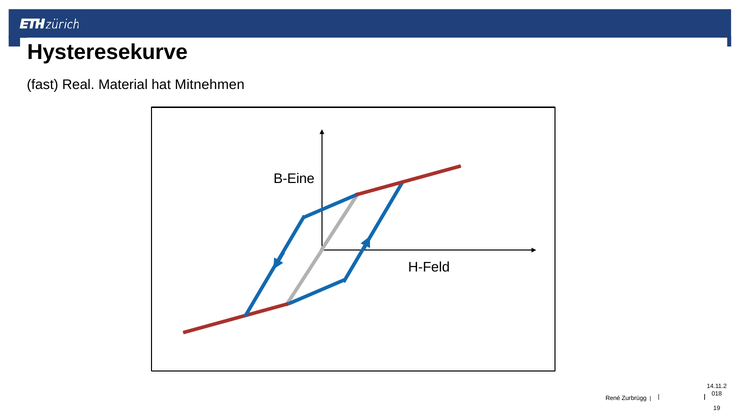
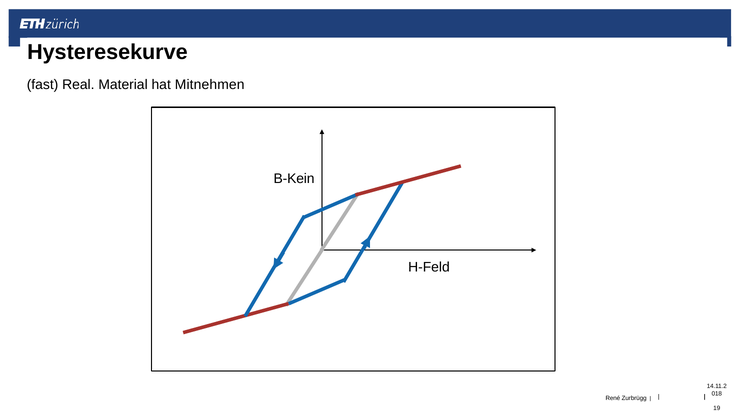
B-Eine: B-Eine -> B-Kein (294, 179)
